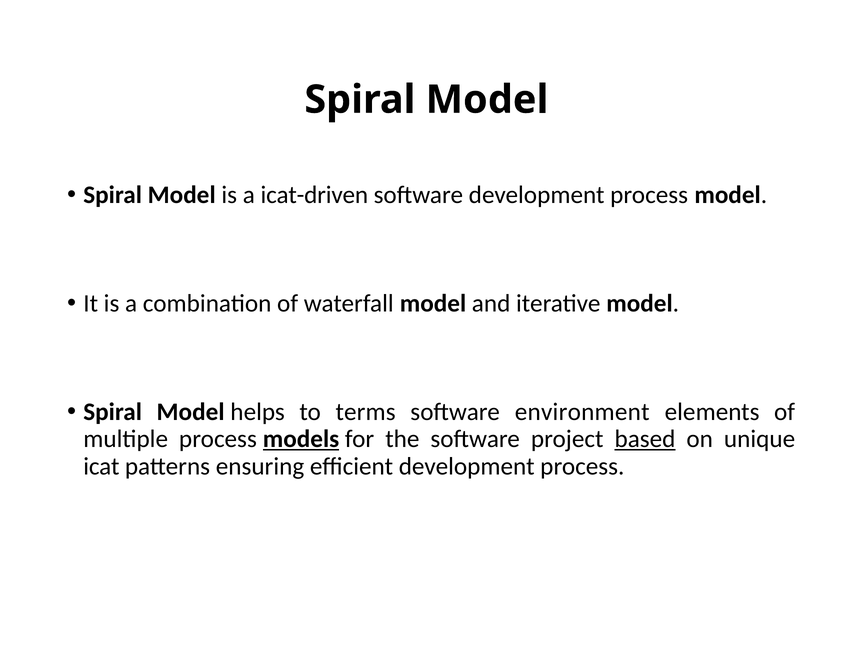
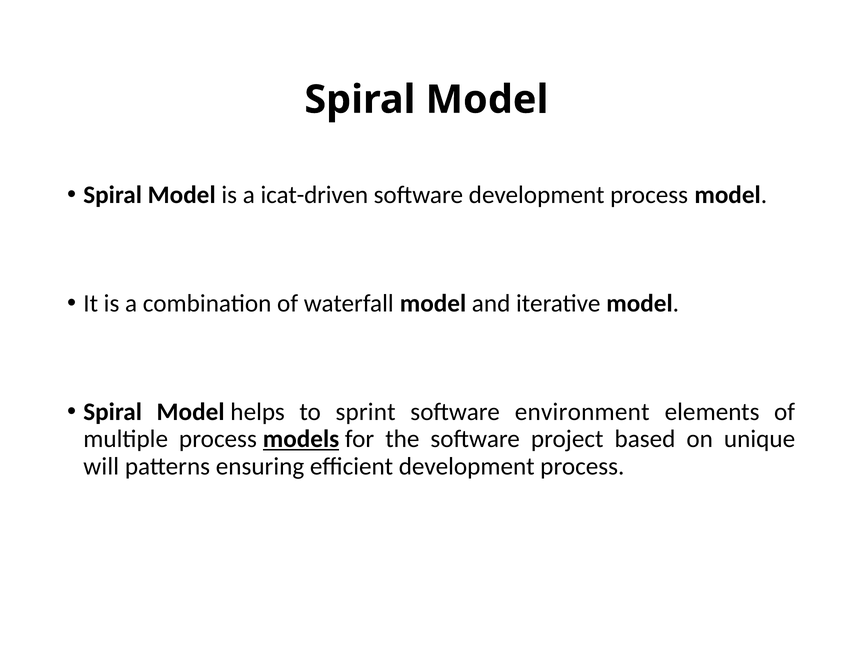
terms: terms -> sprint (366, 412)
based underline: present -> none (645, 439)
icat: icat -> will (101, 466)
